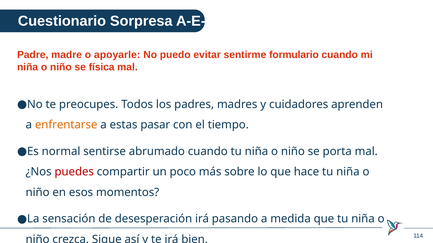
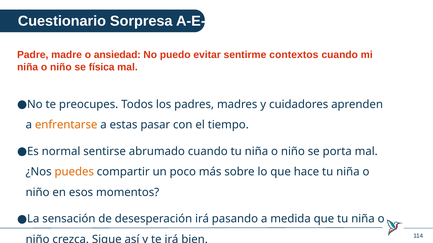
apoyarle: apoyarle -> ansiedad (117, 55)
formulario: formulario -> contextos (294, 55)
puedes colour: red -> orange (74, 172)
